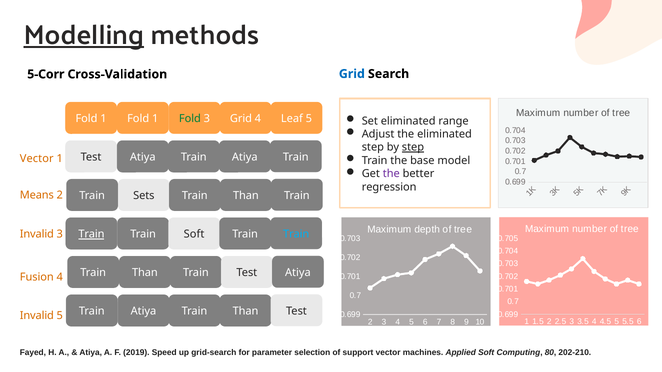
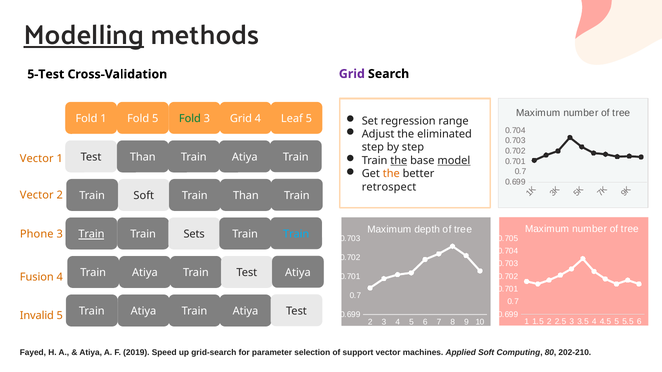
5-Corr: 5-Corr -> 5-Test (46, 74)
Grid colour: blue -> purple (352, 74)
Set eliminated: eliminated -> regression (408, 121)
1: 1 -> 5 (155, 119)
step underline: present -> none (413, 147)
Atiya: Atiya -> Than (143, 157)
the underline: none -> present (399, 161)
model underline: none -> present (454, 161)
the colour: purple -> orange (391, 174)
regression: regression -> retrospect (389, 187)
Means: Means -> Vector (37, 195)
Train Sets: Sets -> Soft (144, 196)
Invalid: Invalid -> Phone (37, 234)
Train Soft: Soft -> Sets (194, 234)
Than: Than -> Atiya (145, 273)
Than: Than -> Atiya (245, 312)
